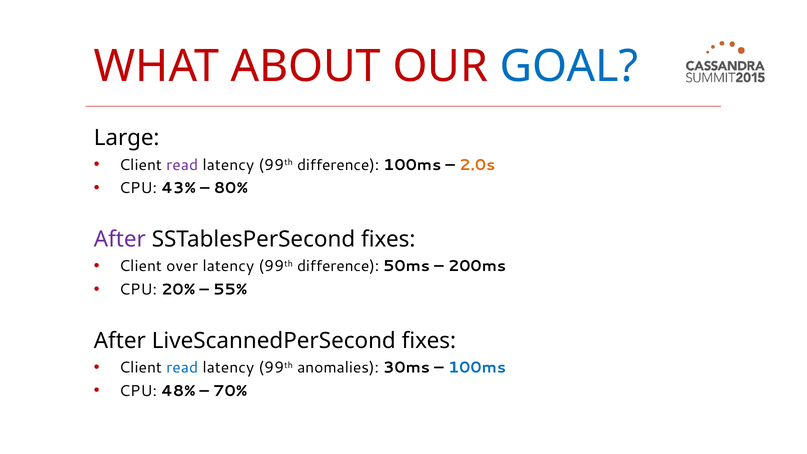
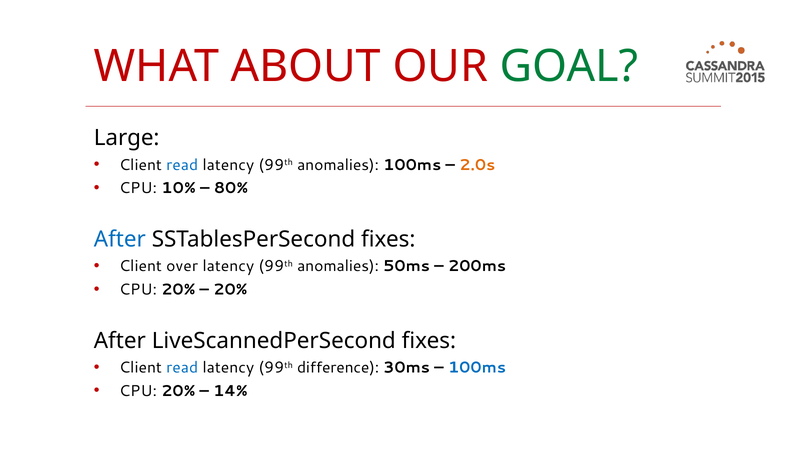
GOAL colour: blue -> green (569, 67)
read colour: purple -> blue (182, 165)
difference: difference -> anomalies (338, 165)
43%: 43% -> 10% (178, 188)
After colour: purple -> blue (120, 239)
difference: difference -> anomalies (338, 266)
55%: 55% -> 20% (230, 290)
anomalies: anomalies -> difference (338, 368)
48%: 48% -> 20% (178, 391)
70%: 70% -> 14% (230, 391)
